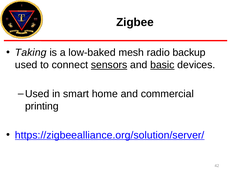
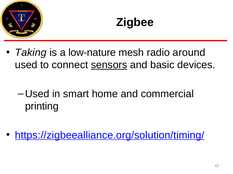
low-baked: low-baked -> low-nature (92, 53)
backup: backup -> around (189, 53)
basic underline: present -> none (162, 65)
https://zigbeealliance.org/solution/server/: https://zigbeealliance.org/solution/server/ -> https://zigbeealliance.org/solution/timing/ (110, 136)
